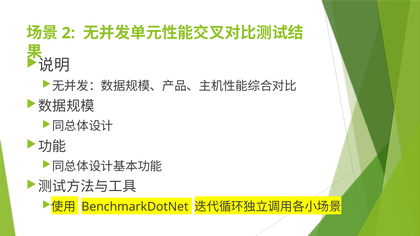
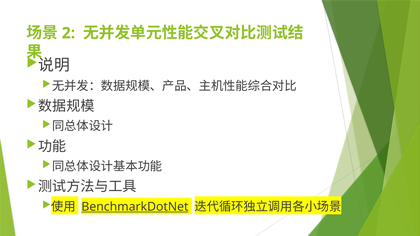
BenchmarkDotNet underline: none -> present (135, 207)
